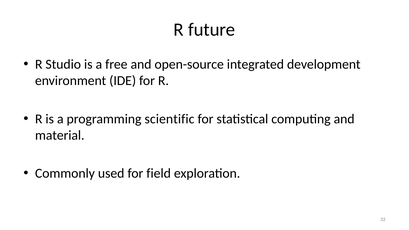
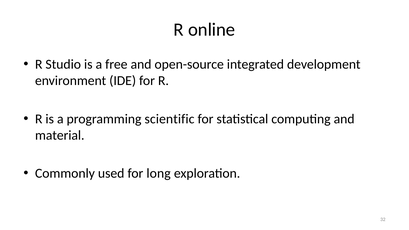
future: future -> online (212, 30)
field: field -> long (159, 174)
